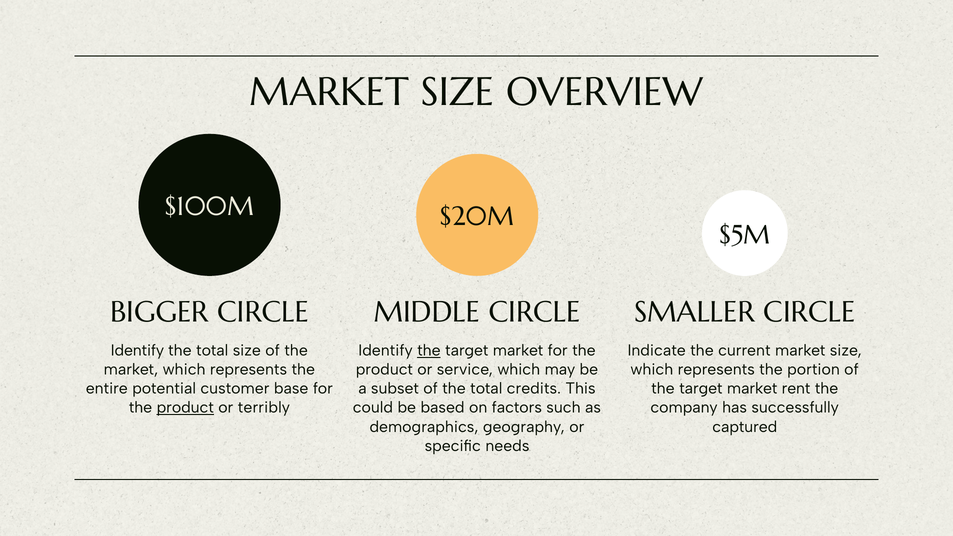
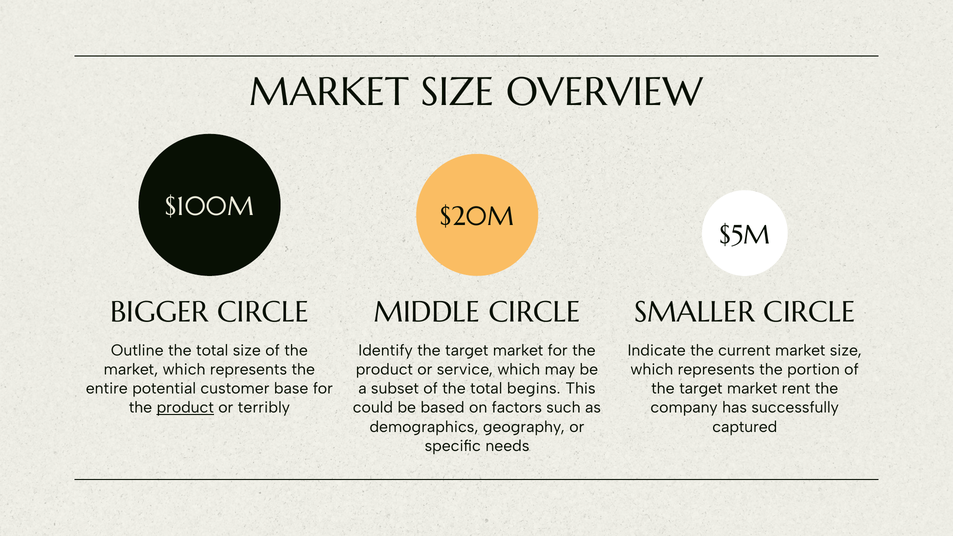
Identify: Identify -> Outline (137, 351)
the underline: present -> none (429, 351)
credits: credits -> begins (534, 389)
